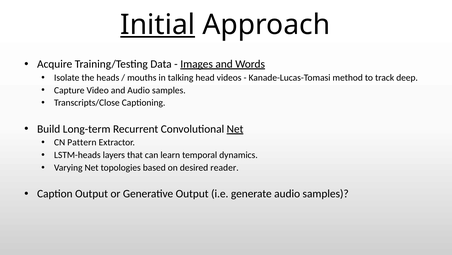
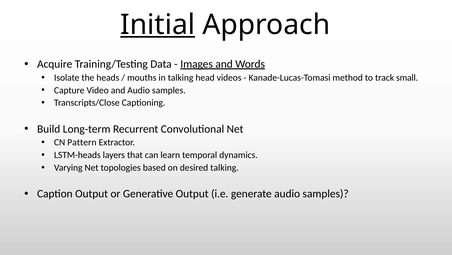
deep: deep -> small (407, 77)
Net underline: present -> none (235, 129)
desired reader: reader -> talking (225, 167)
